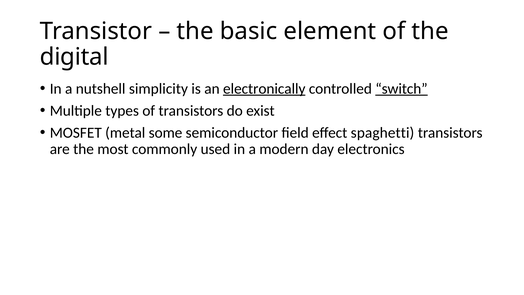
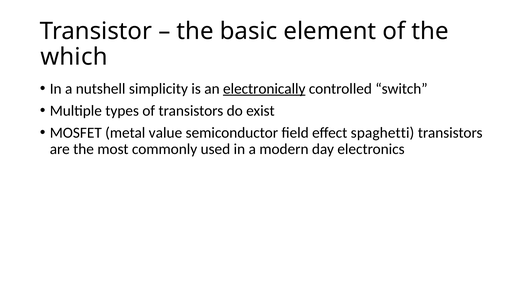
digital: digital -> which (74, 57)
switch underline: present -> none (401, 89)
some: some -> value (165, 133)
